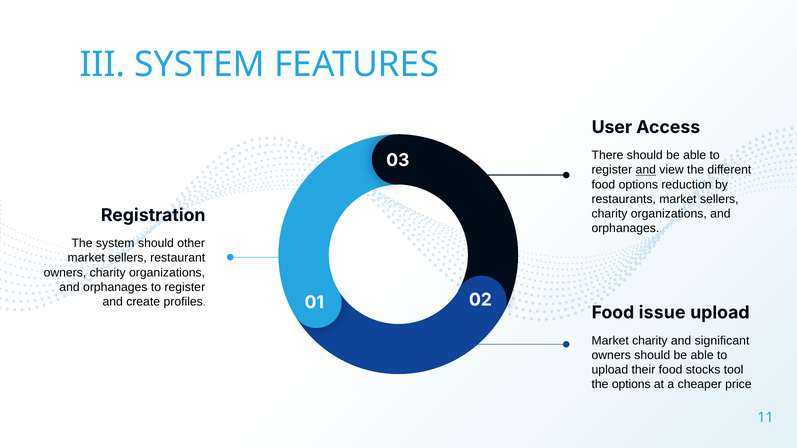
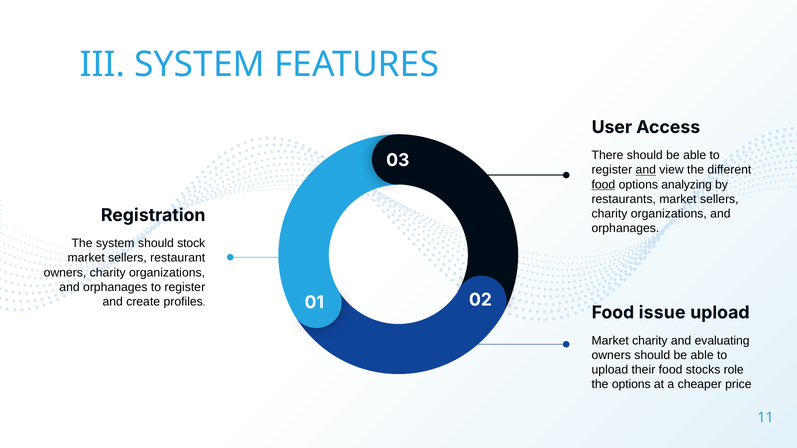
food underline: none -> present (603, 185)
reduction: reduction -> analyzing (687, 185)
other: other -> stock (191, 243)
significant: significant -> evaluating (722, 341)
tool: tool -> role (734, 370)
